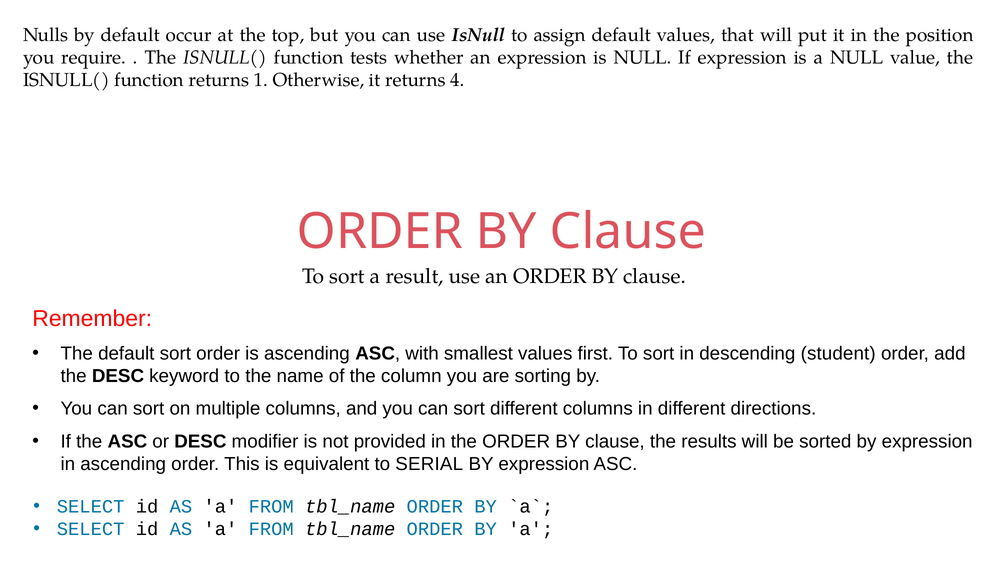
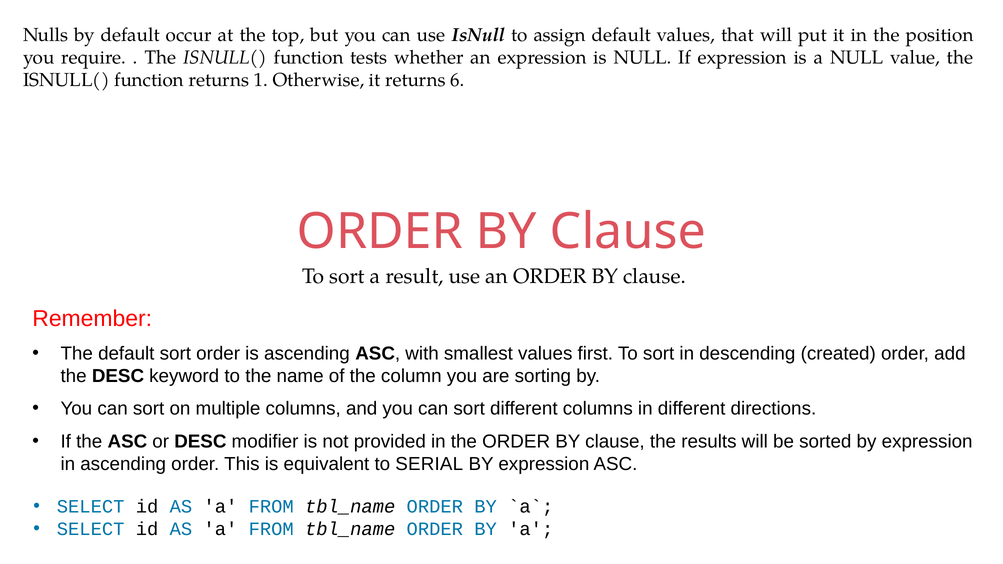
4: 4 -> 6 (457, 80)
student: student -> created (838, 354)
